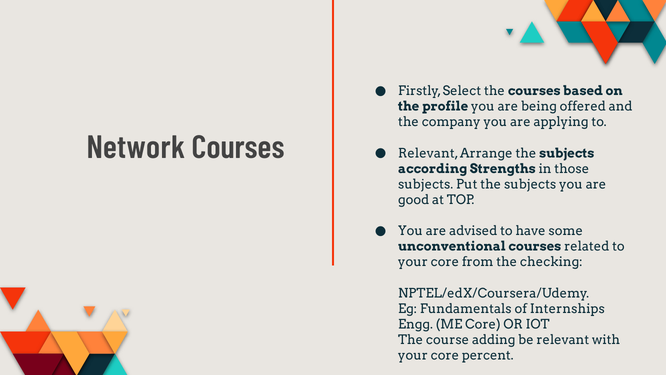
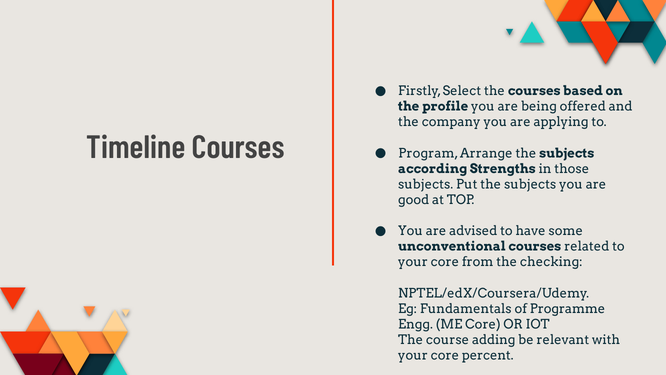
Network: Network -> Timeline (136, 147)
Relevant: Relevant -> Program (428, 153)
Internships: Internships -> Programme (568, 309)
